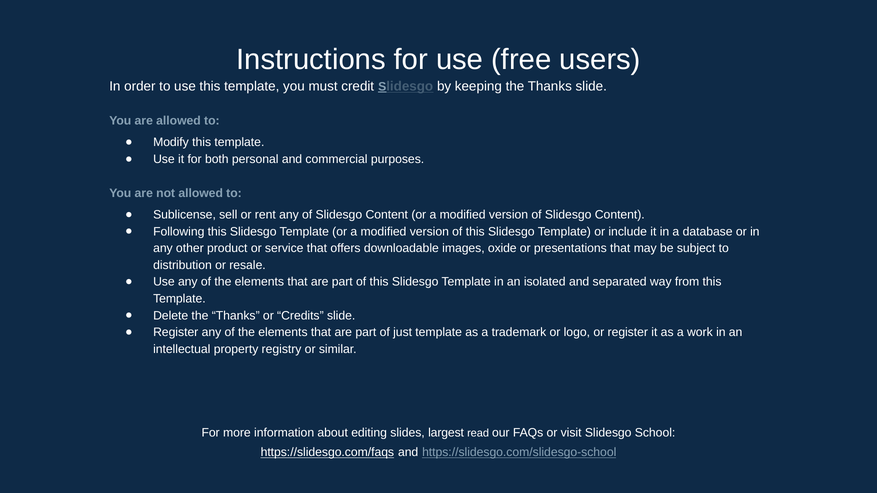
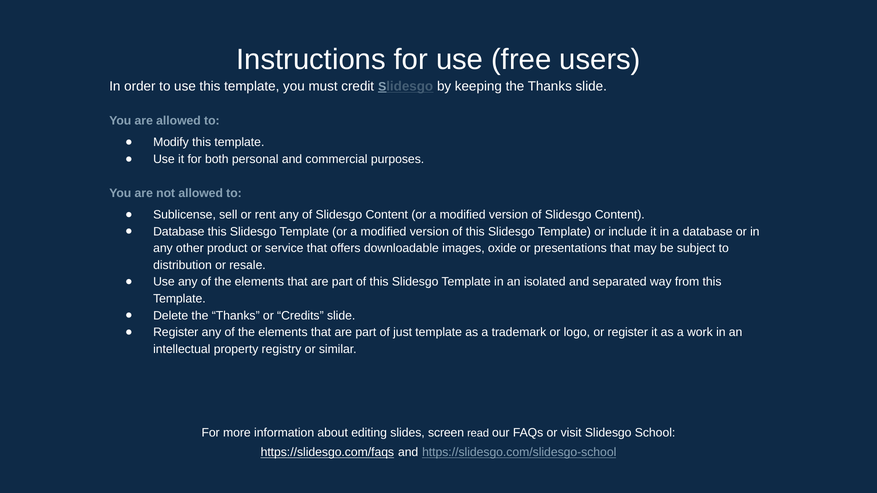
Following: Following -> Database (179, 232)
largest: largest -> screen (446, 433)
